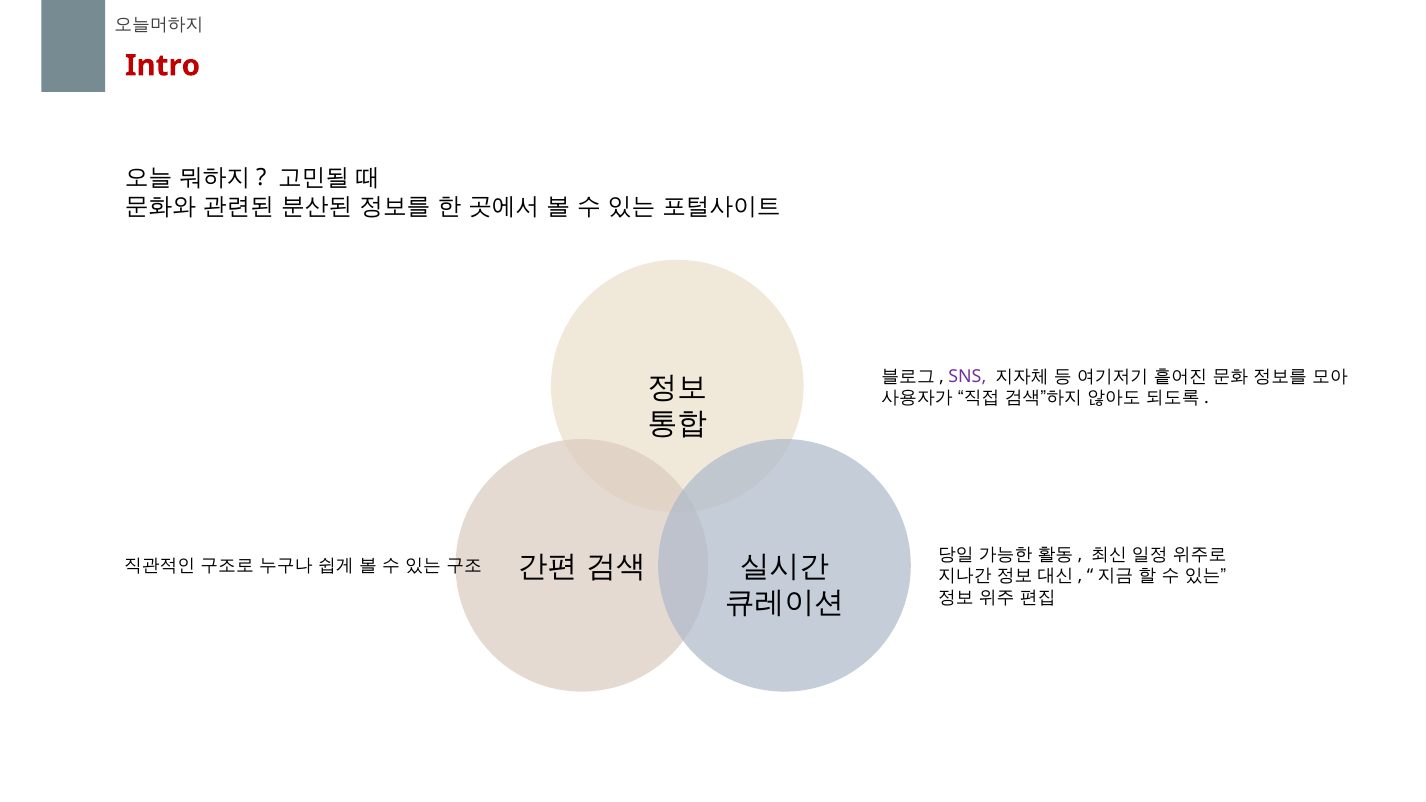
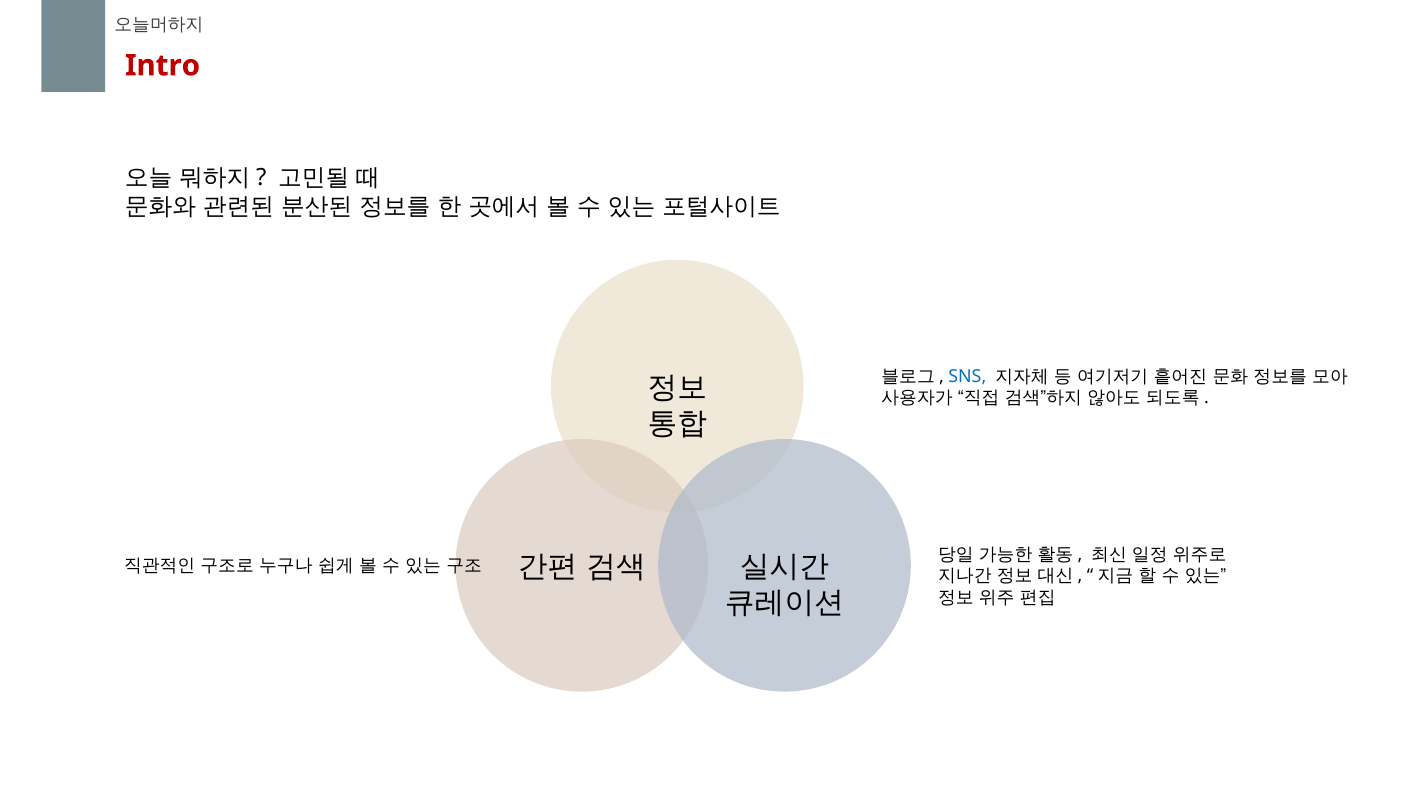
SNS colour: purple -> blue (967, 376)
